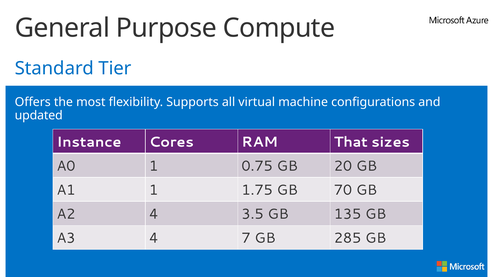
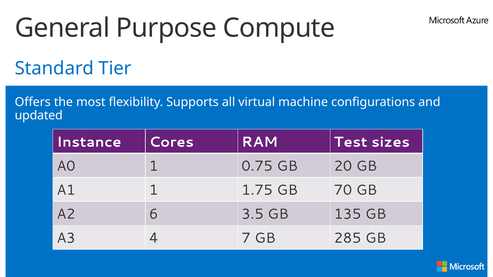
That: That -> Test (351, 142)
A2 4: 4 -> 6 (154, 214)
